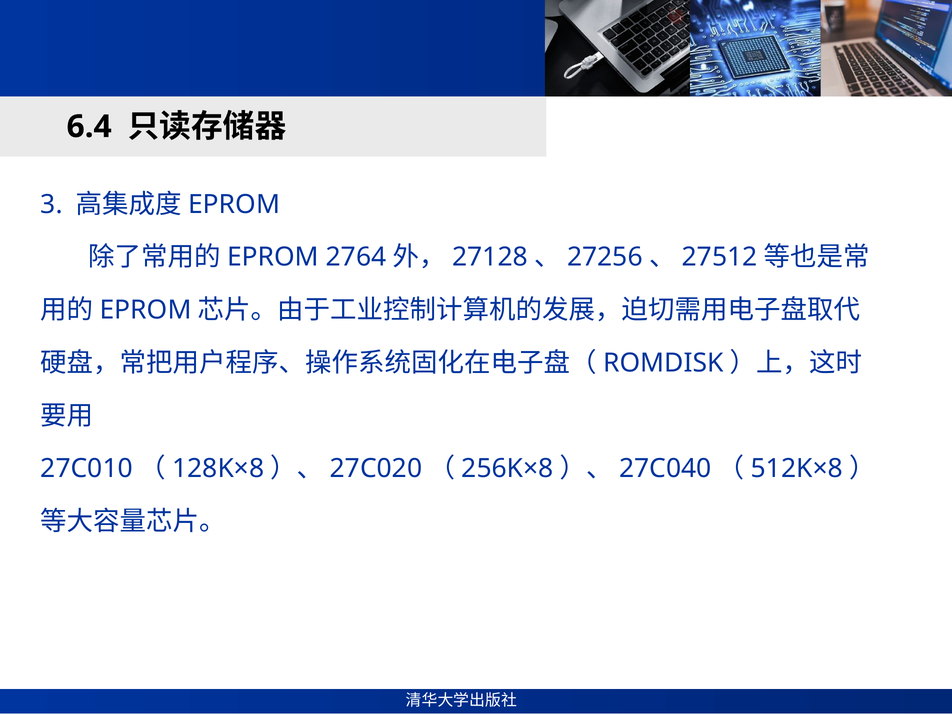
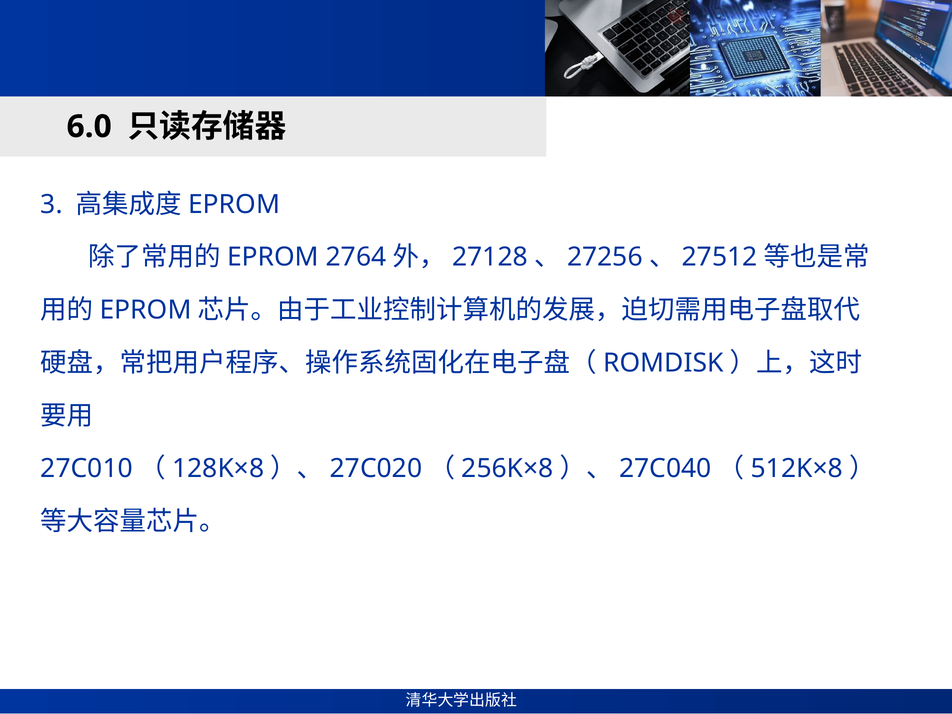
6.4: 6.4 -> 6.0 (89, 127)
